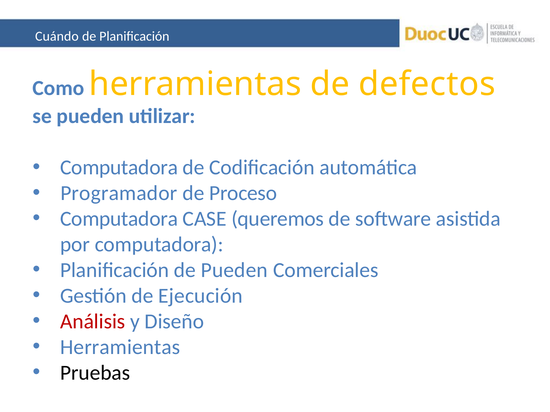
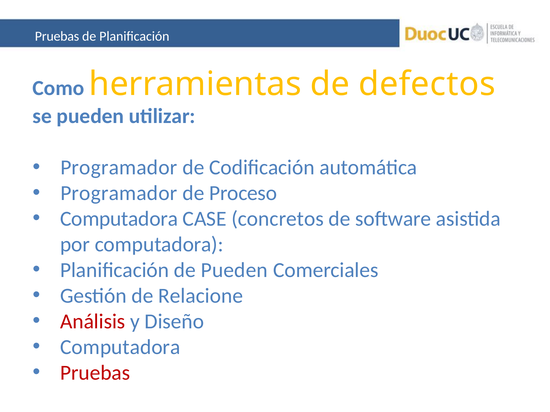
Cuándo: Cuándo -> Pruebas (57, 36)
Computadora: Computadora -> Programador (119, 168)
queremos: queremos -> concretos (278, 219)
Ejecución: Ejecución -> Relacione (201, 296)
Herramientas: Herramientas -> Computadora (120, 347)
Pruebas colour: black -> red (95, 373)
